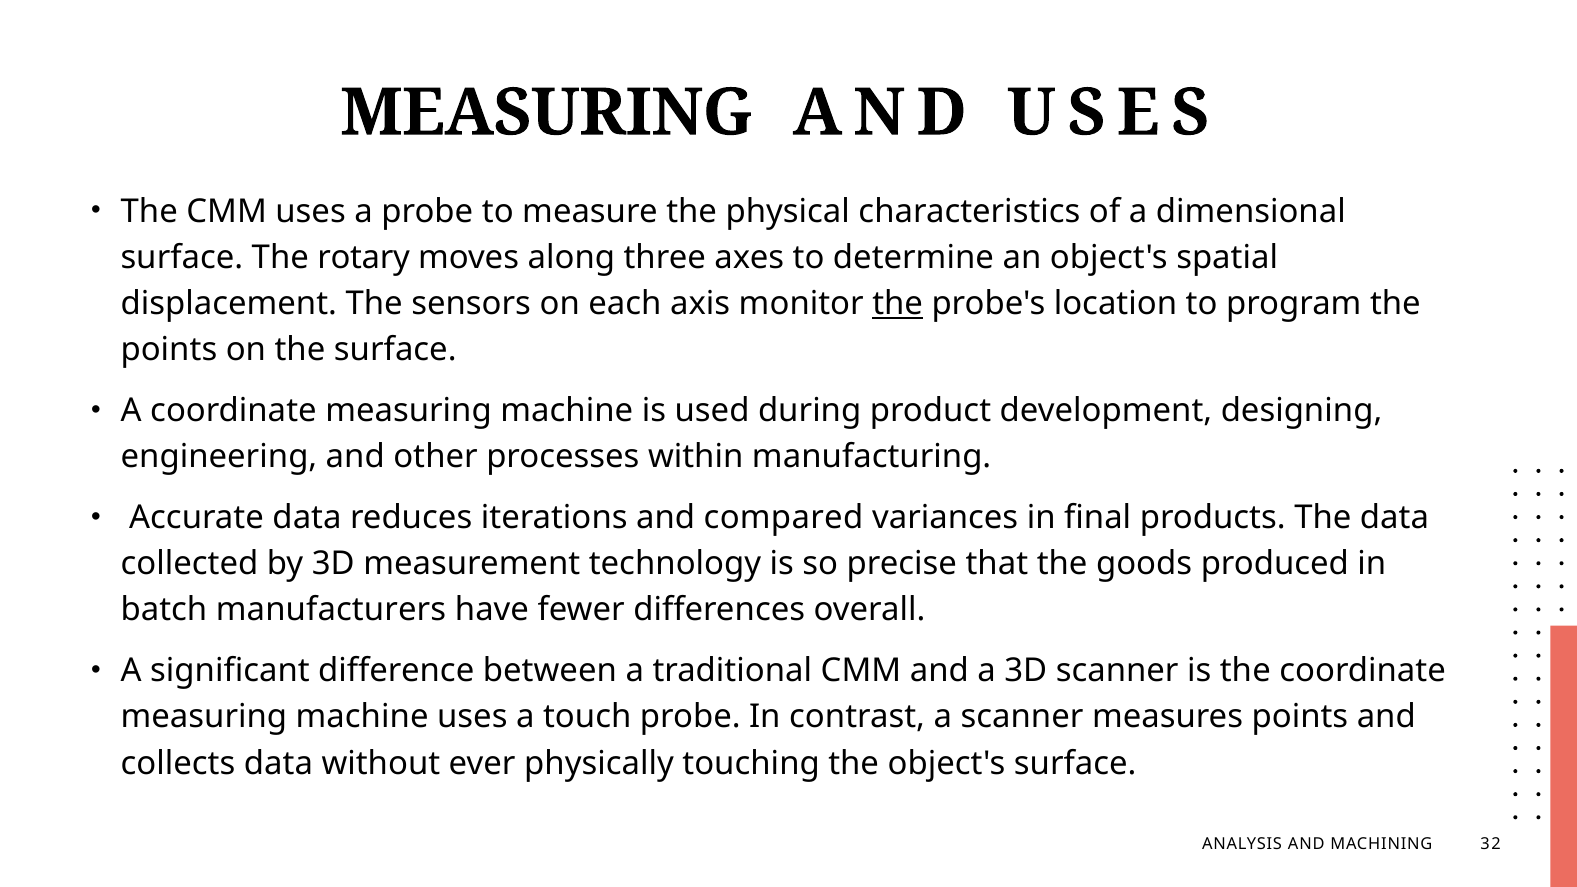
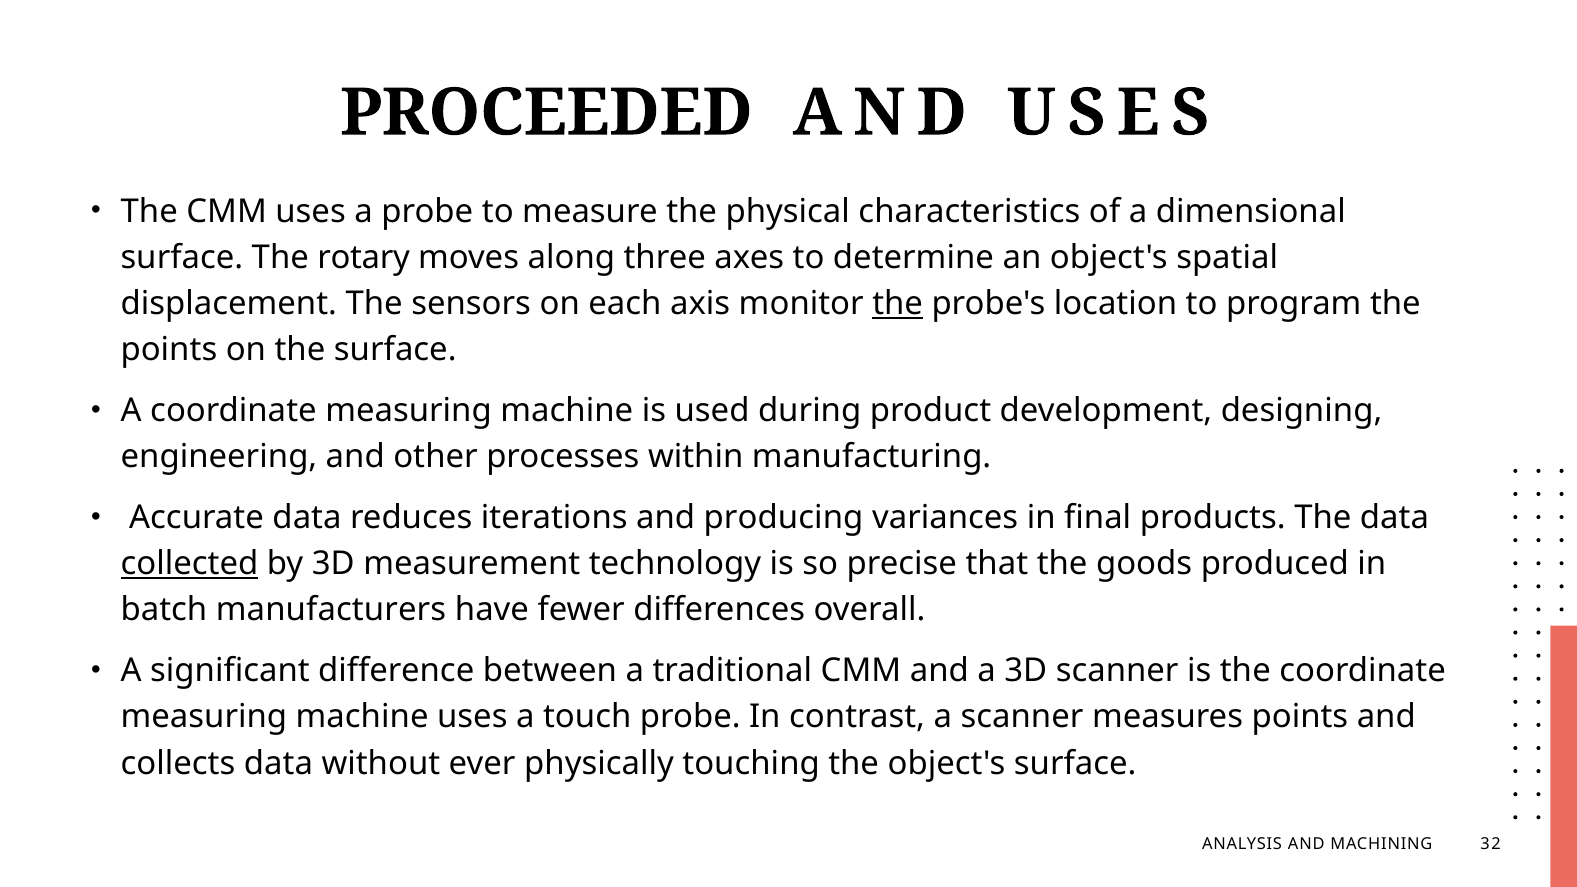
MEASURING: MEASURING -> PROCEEDED (546, 113)
compared: compared -> producing (784, 518)
collected underline: none -> present (190, 564)
